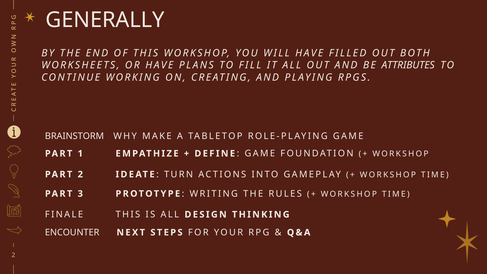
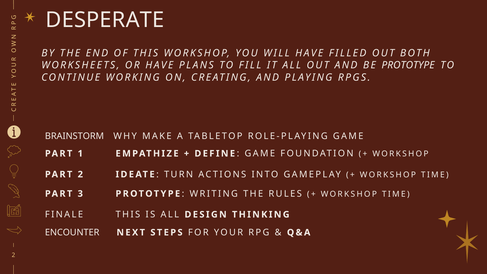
GENERALLY: GENERALLY -> DESPERATE (105, 20)
ATTRIBUTES: ATTRIBUTES -> PROTOTYPE (408, 65)
